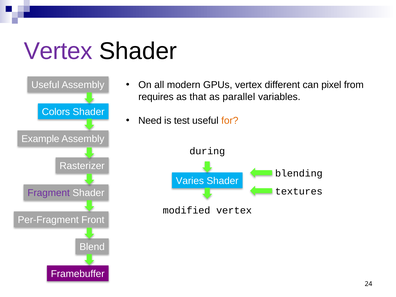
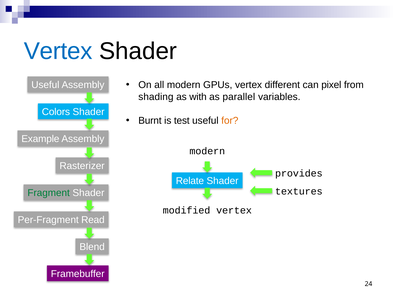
Vertex colour: purple -> blue (58, 51)
requires: requires -> shading (156, 97)
that: that -> with (198, 97)
Need: Need -> Burnt (150, 121)
during: during -> modern (207, 151)
blending: blending -> provides (299, 173)
Varies: Varies -> Relate (190, 181)
Fragment colour: purple -> green (49, 193)
Front: Front -> Read (93, 220)
